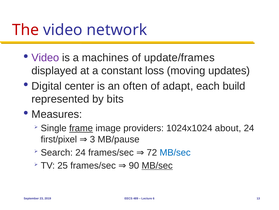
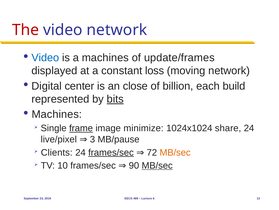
Video colour: purple -> blue (45, 58)
moving updates: updates -> network (229, 71)
often: often -> close (135, 86)
adapt: adapt -> billion (178, 86)
bits underline: none -> present (115, 99)
Measures: Measures -> Machines (57, 114)
providers: providers -> minimize (144, 128)
about: about -> share (228, 128)
first/pixel: first/pixel -> live/pixel (59, 139)
Search: Search -> Clients (57, 152)
frames/sec underline: none -> present (111, 152)
MB/sec colour: blue -> orange (175, 152)
25: 25 -> 10 (63, 165)
